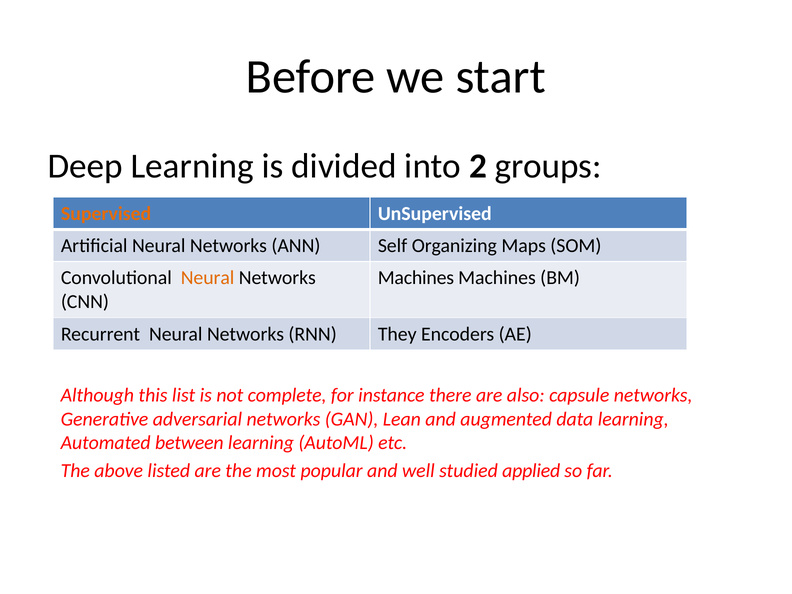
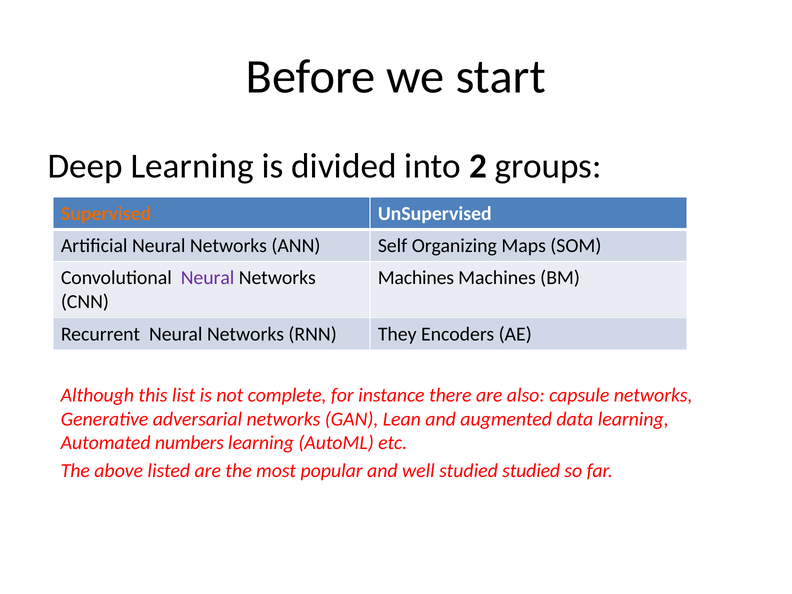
Neural colour: orange -> purple (208, 278)
between: between -> numbers (189, 443)
studied applied: applied -> studied (531, 471)
